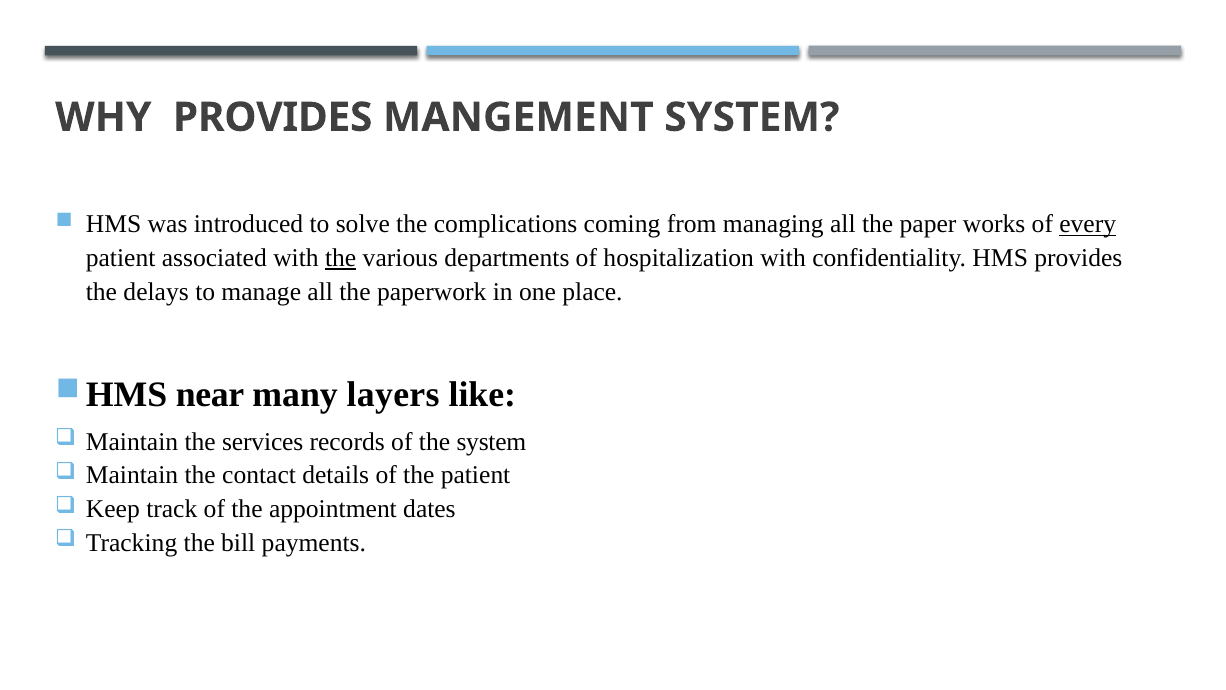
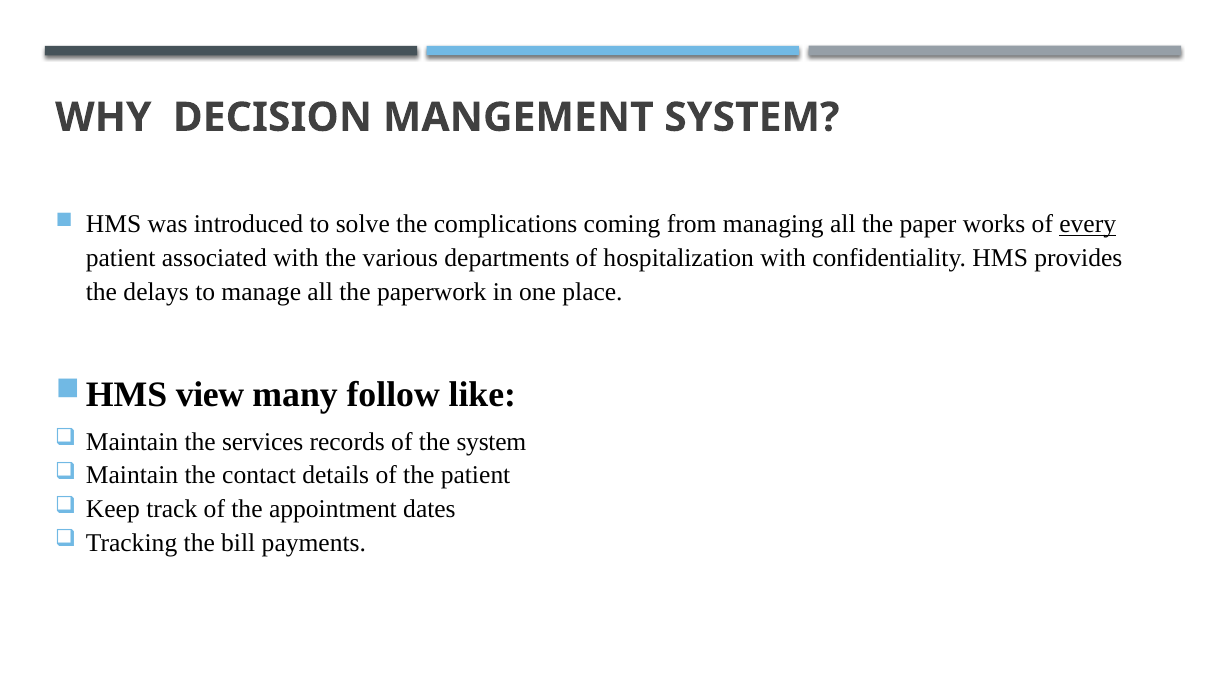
WHY PROVIDES: PROVIDES -> DECISION (272, 117)
the underline: present -> none (341, 258)
near: near -> view (210, 395)
layers: layers -> follow (393, 395)
